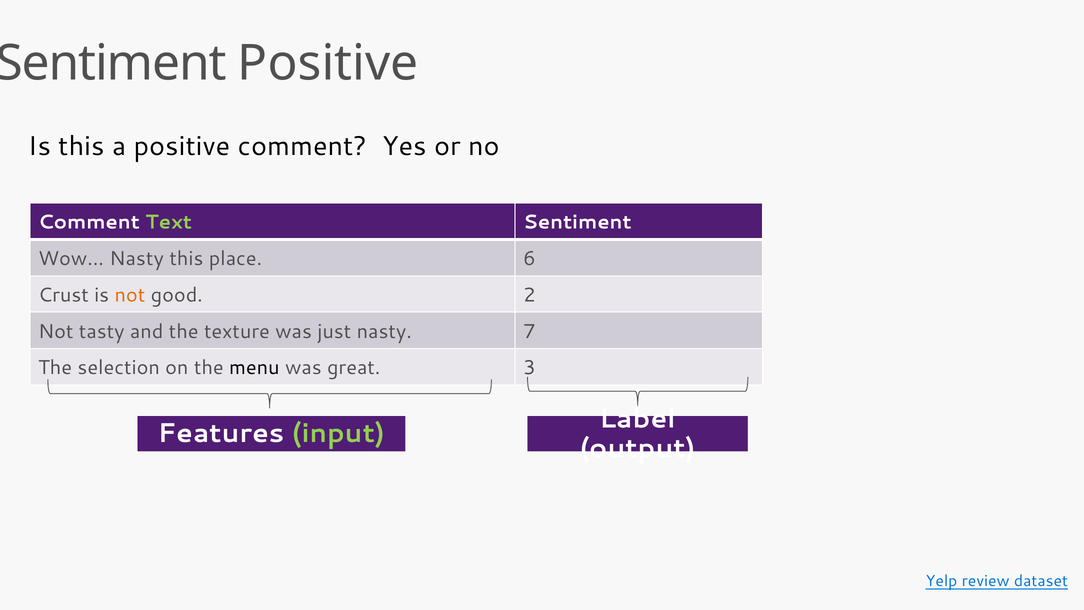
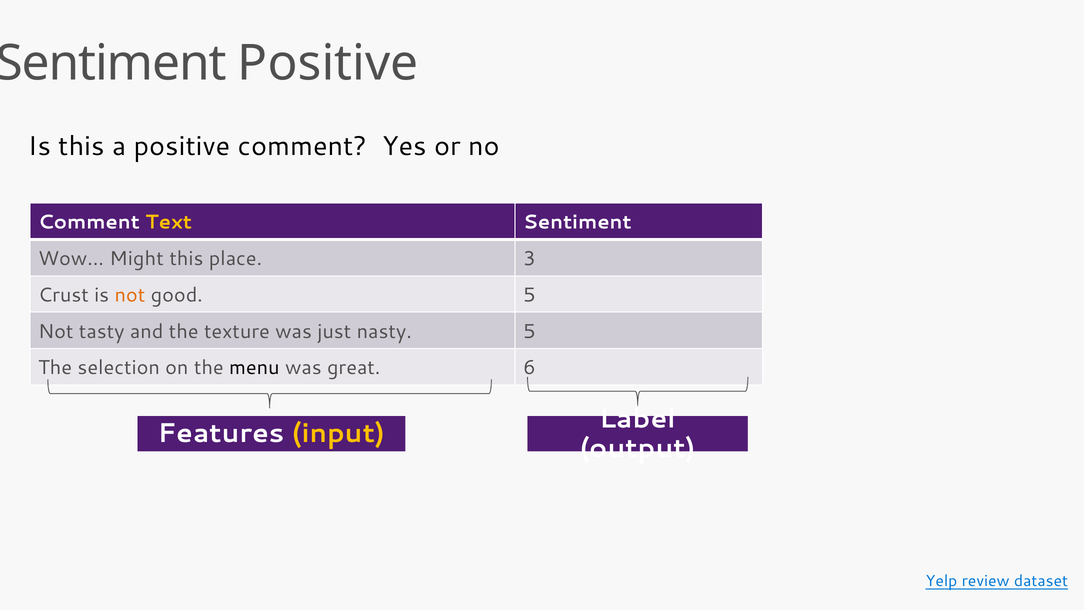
Text colour: light green -> yellow (169, 222)
Wow Nasty: Nasty -> Might (137, 259)
6: 6 -> 3 (529, 259)
good 2: 2 -> 5 (529, 295)
nasty 7: 7 -> 5 (529, 331)
3: 3 -> 6 (529, 368)
input colour: light green -> yellow (338, 433)
